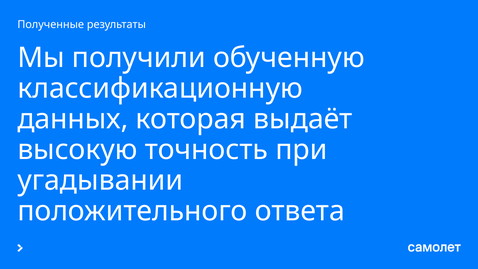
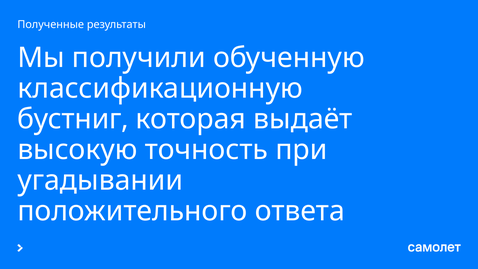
данных: данных -> бустниг (73, 119)
